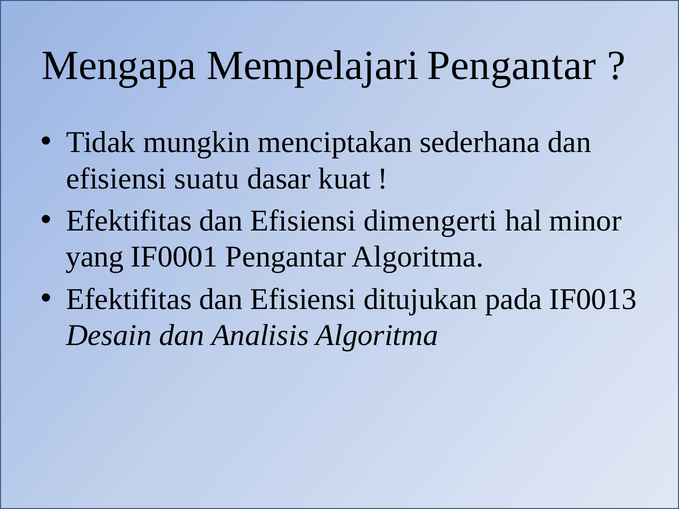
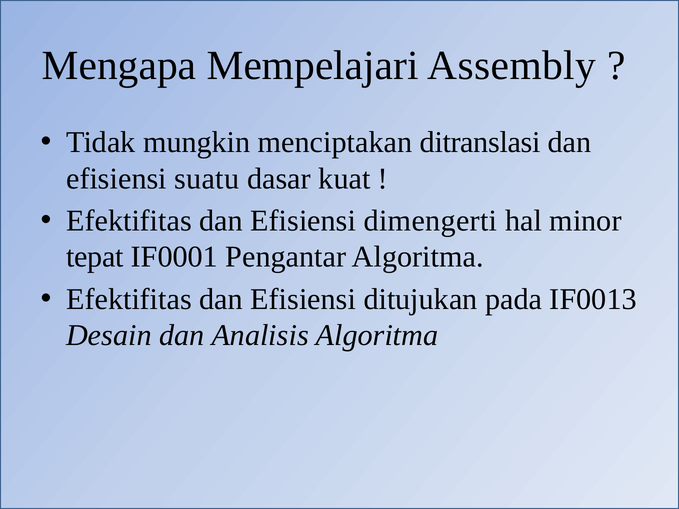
Mempelajari Pengantar: Pengantar -> Assembly (512, 66)
sederhana: sederhana -> ditranslasi (480, 142)
yang: yang -> tepat (95, 257)
